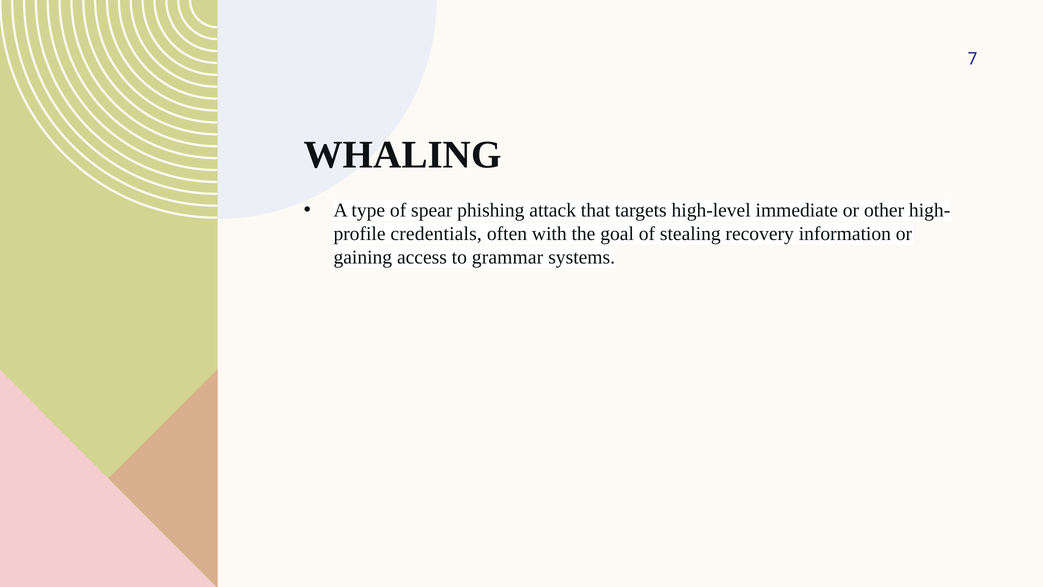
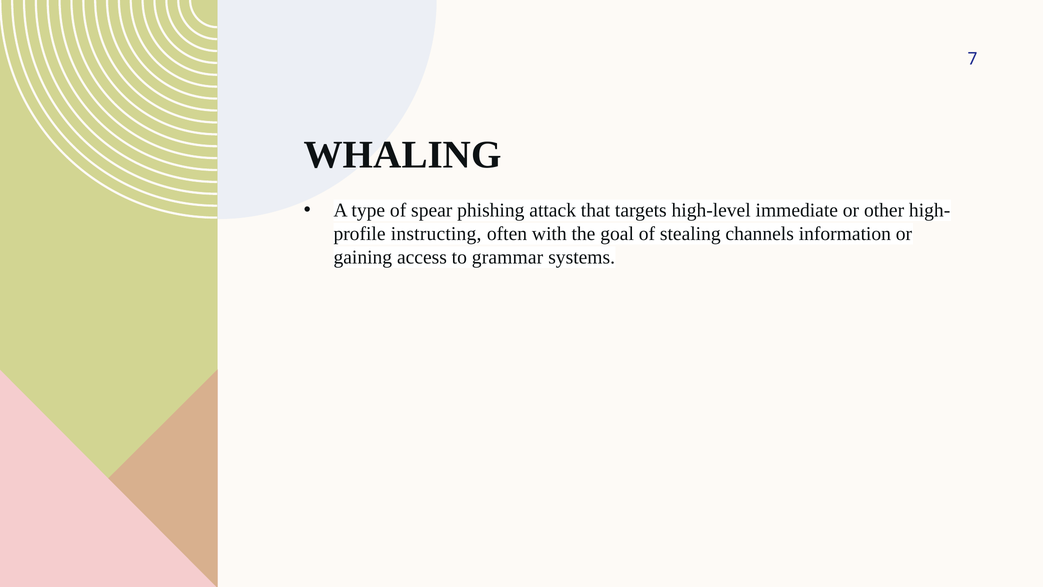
credentials: credentials -> instructing (436, 234)
recovery: recovery -> channels (760, 234)
